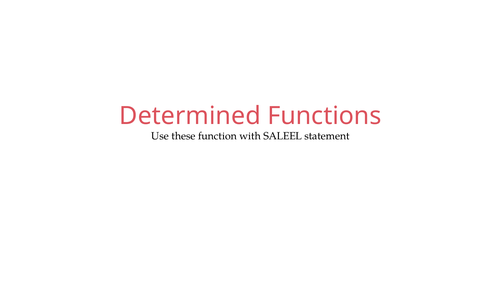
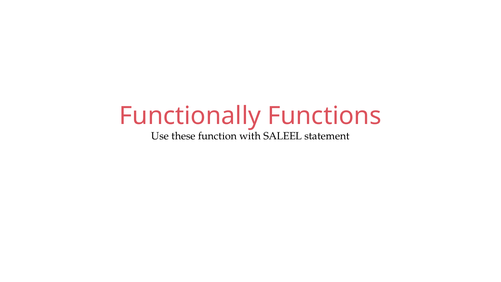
Determined: Determined -> Functionally (190, 116)
